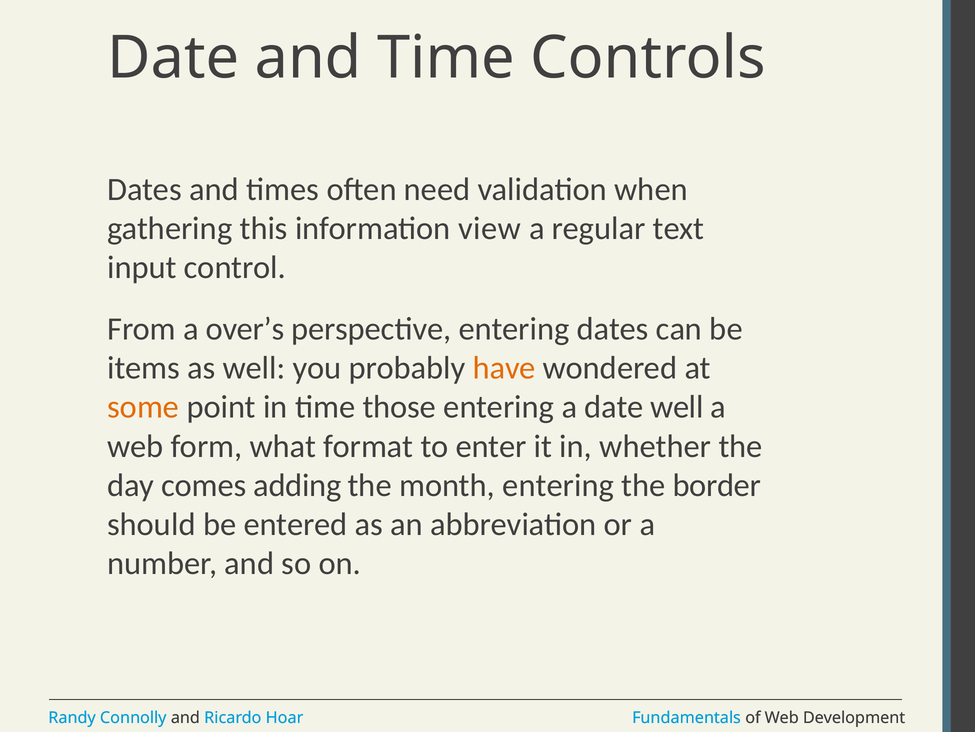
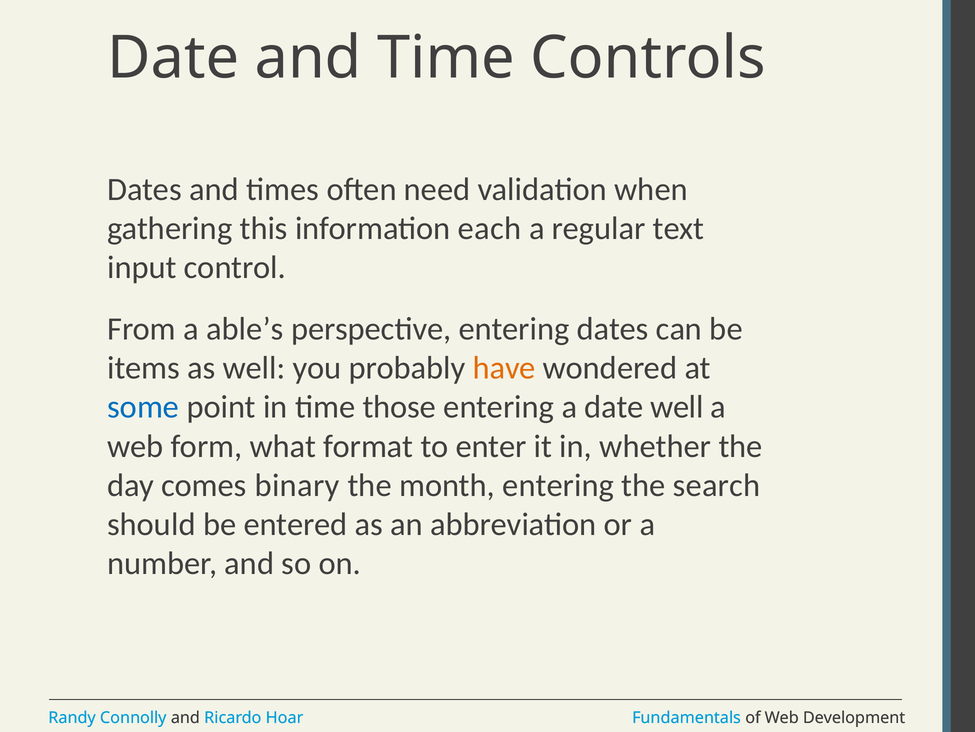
view: view -> each (490, 228)
over’s: over’s -> able’s (245, 329)
some colour: orange -> blue (143, 407)
adding: adding -> binary (297, 485)
border: border -> search (717, 485)
